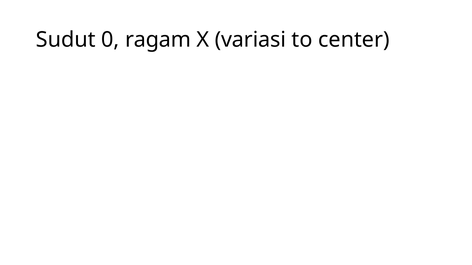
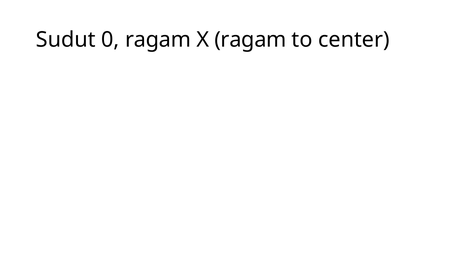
X variasi: variasi -> ragam (250, 40)
